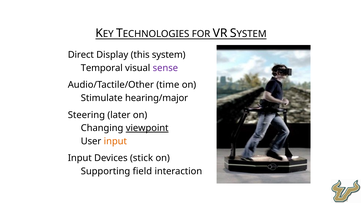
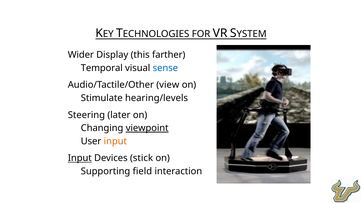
Direct: Direct -> Wider (81, 55)
system: system -> farther (169, 55)
sense colour: purple -> blue (165, 68)
time: time -> view (168, 85)
hearing/major: hearing/major -> hearing/levels (157, 98)
Input underline: none -> present (80, 158)
